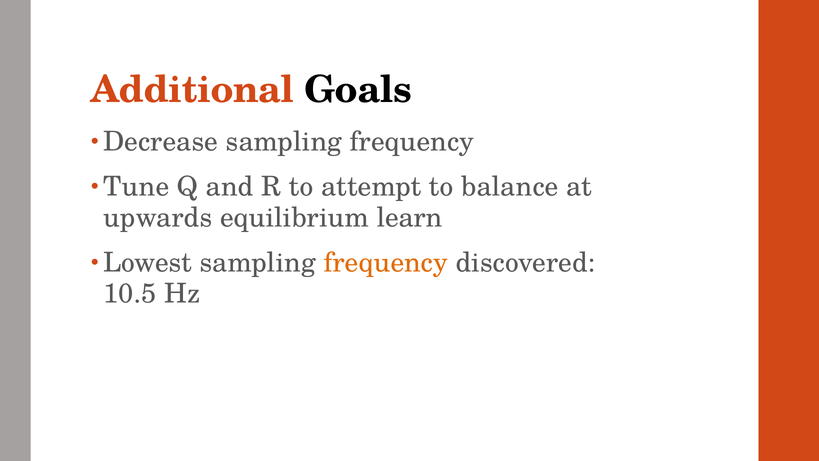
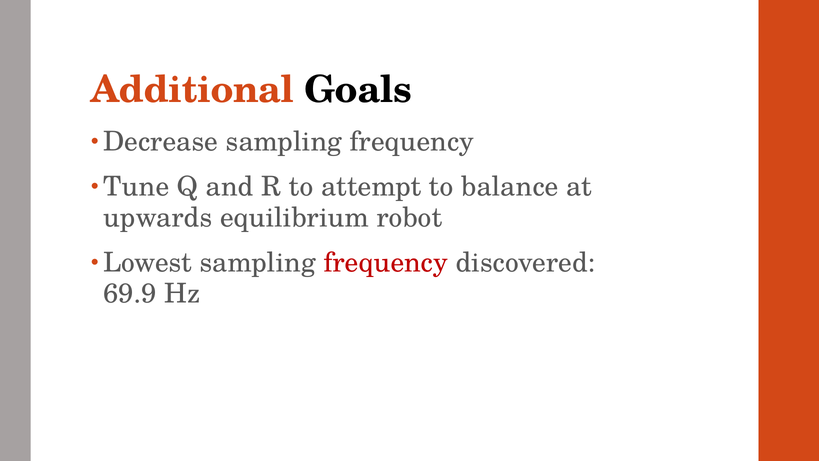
learn: learn -> robot (409, 218)
frequency colour: orange -> red (386, 263)
10.5: 10.5 -> 69.9 (130, 294)
